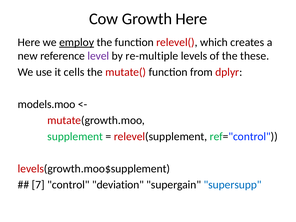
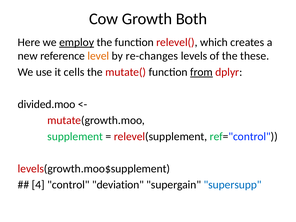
Growth Here: Here -> Both (191, 19)
level colour: purple -> orange (98, 56)
re-multiple: re-multiple -> re-changes (152, 56)
from underline: none -> present (201, 72)
models.moo: models.moo -> divided.moo (47, 104)
7: 7 -> 4 (38, 185)
